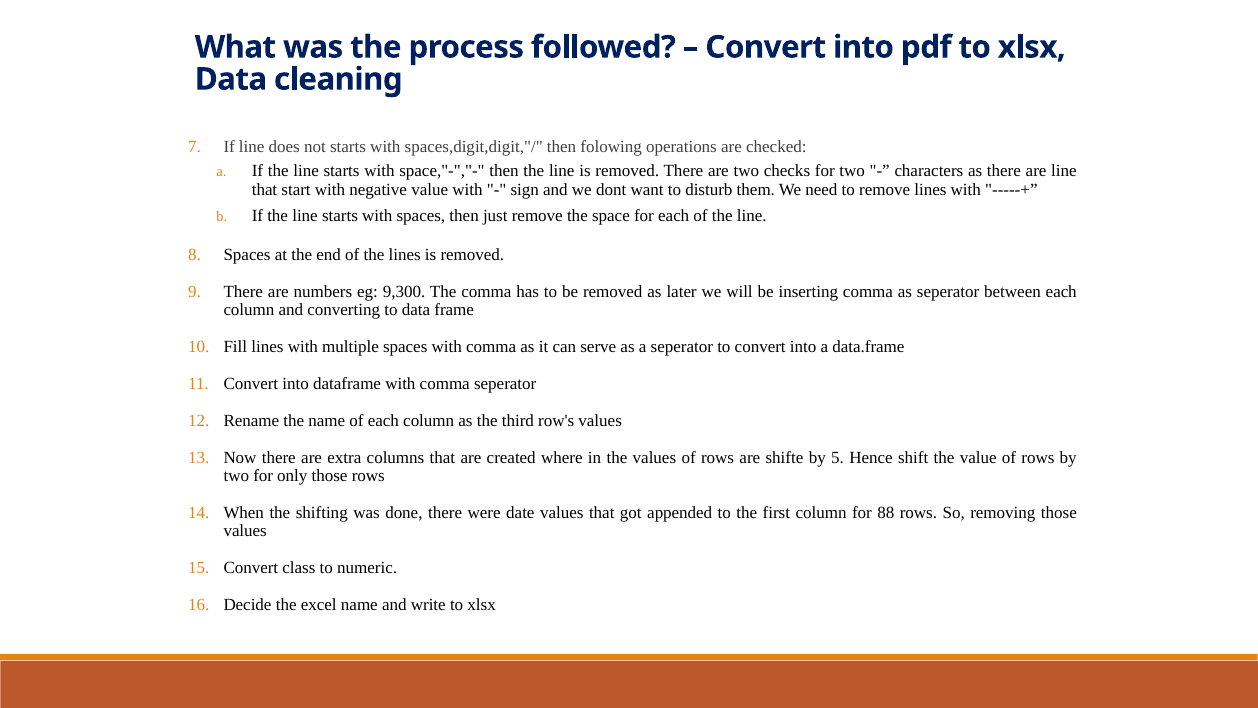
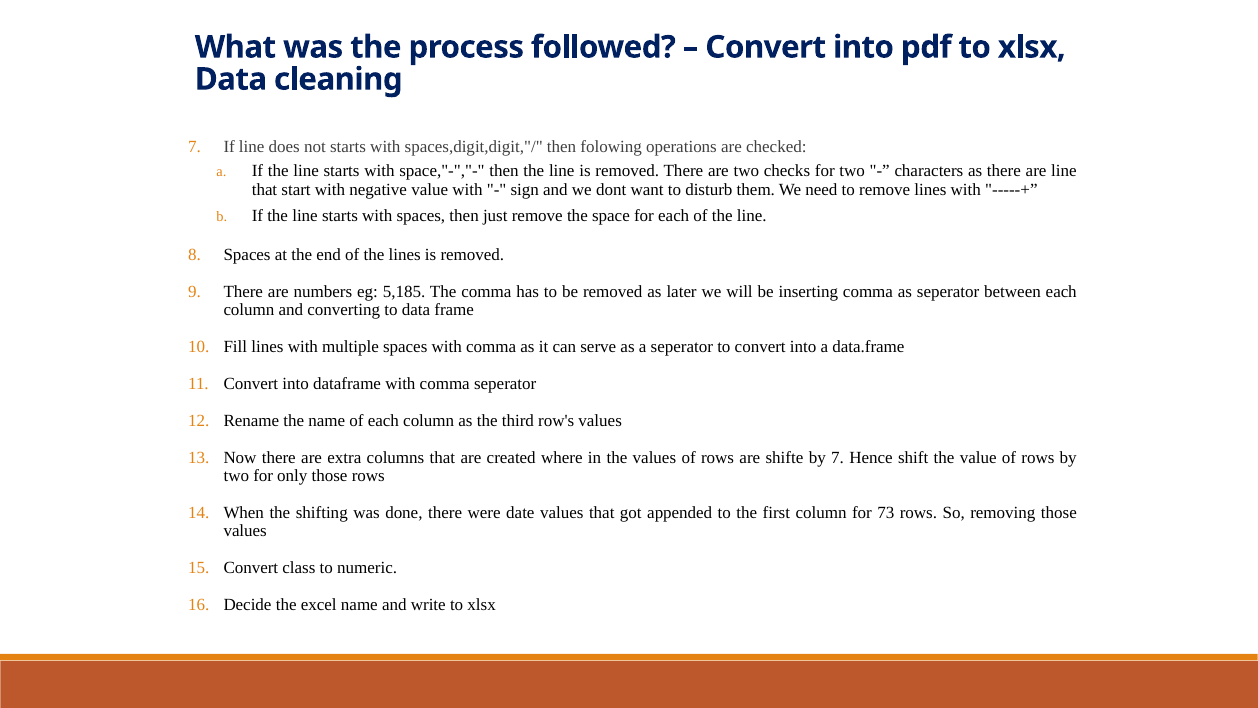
9,300: 9,300 -> 5,185 (404, 292)
by 5: 5 -> 7 (838, 457)
88: 88 -> 73 (886, 512)
